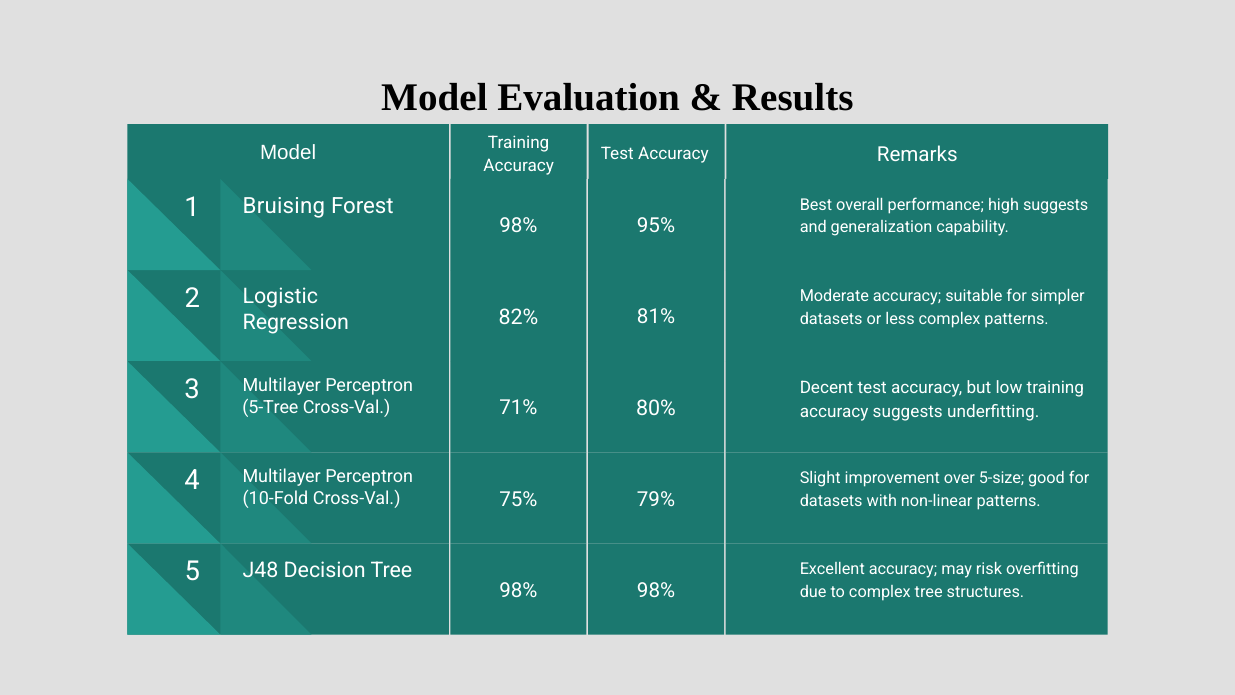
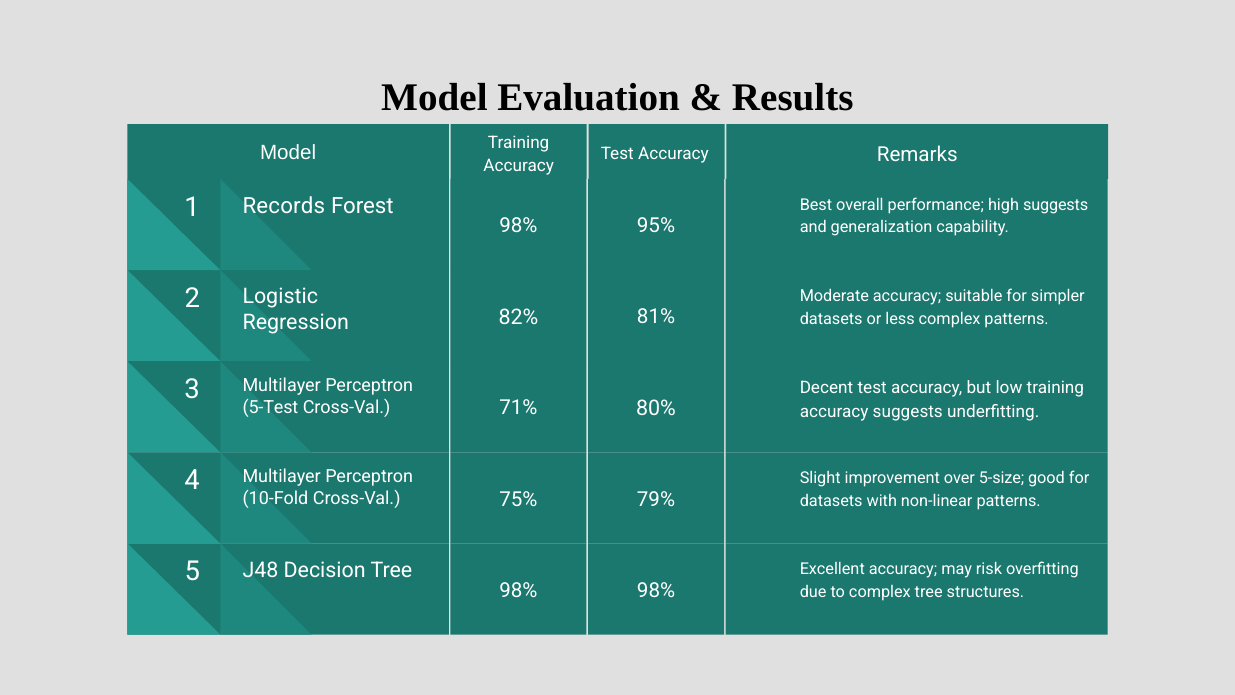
Bruising: Bruising -> Records (284, 206)
5-Tree: 5-Tree -> 5-Test (270, 407)
